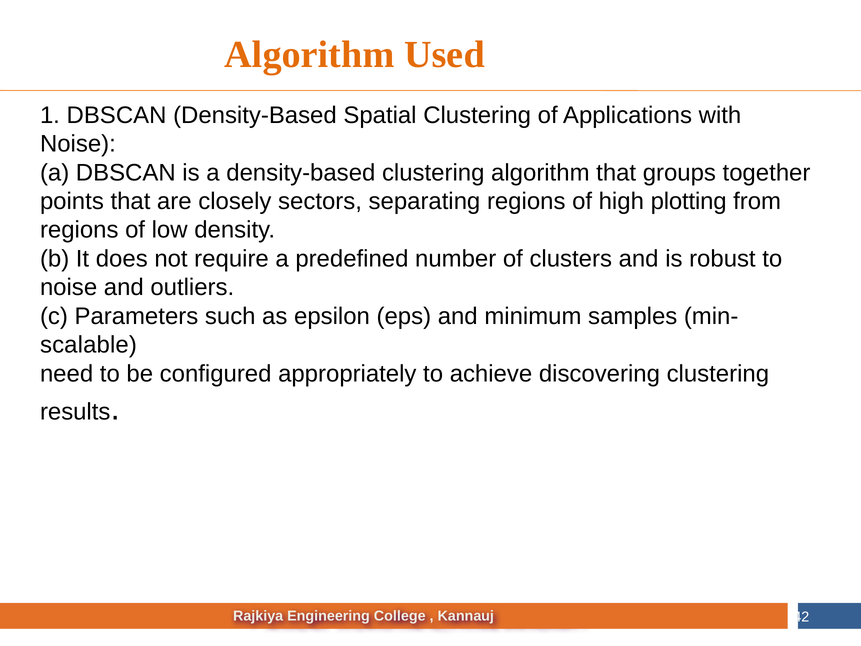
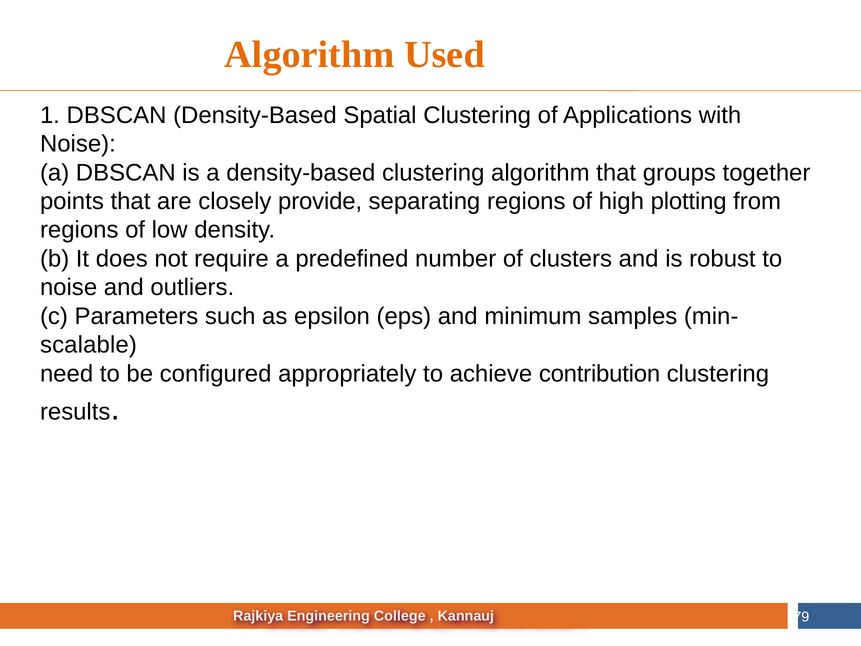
sectors: sectors -> provide (320, 201)
discovering: discovering -> contribution (600, 374)
42: 42 -> 79 (801, 617)
